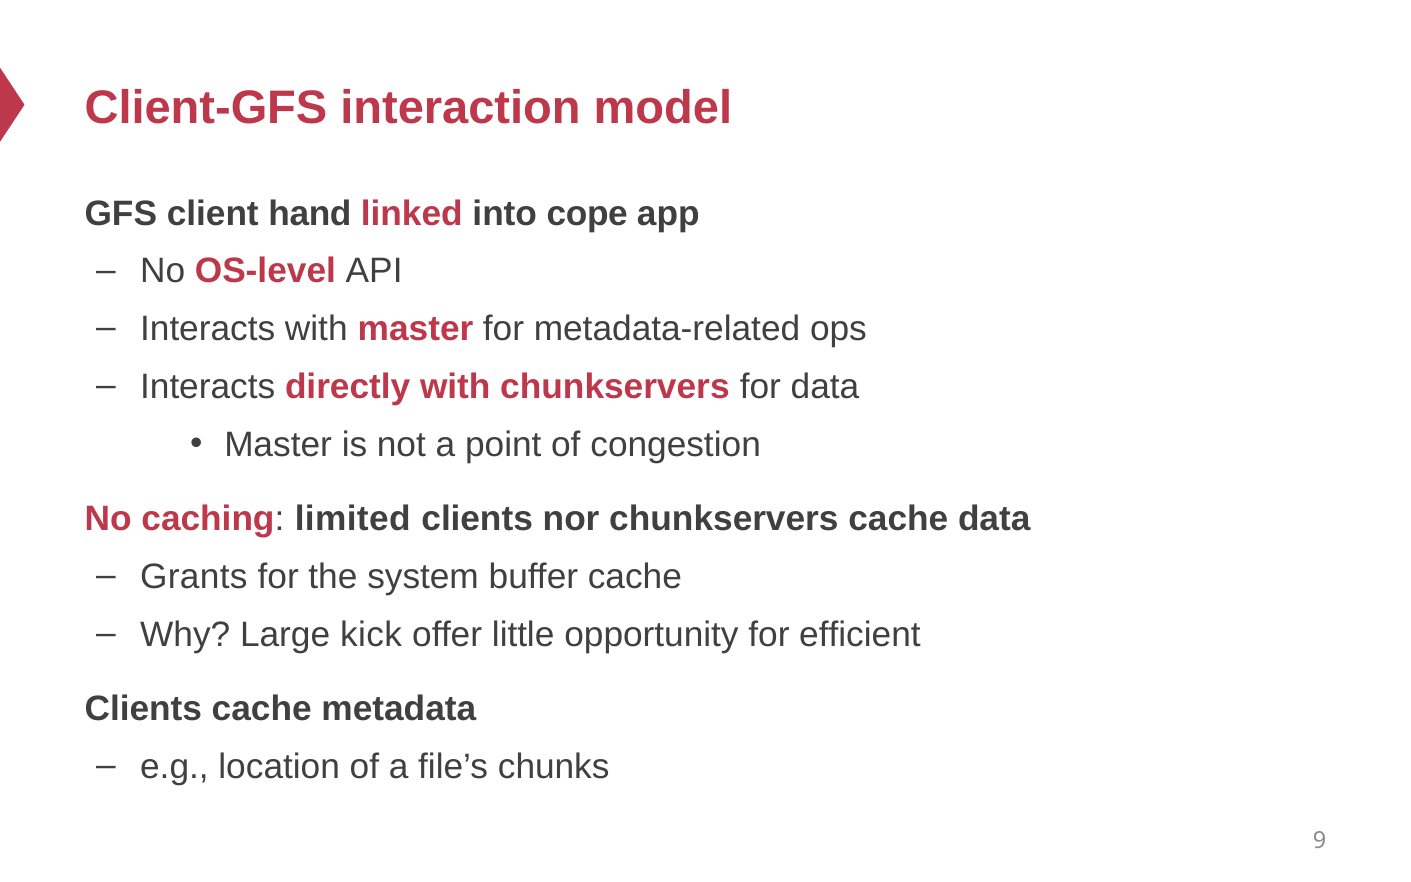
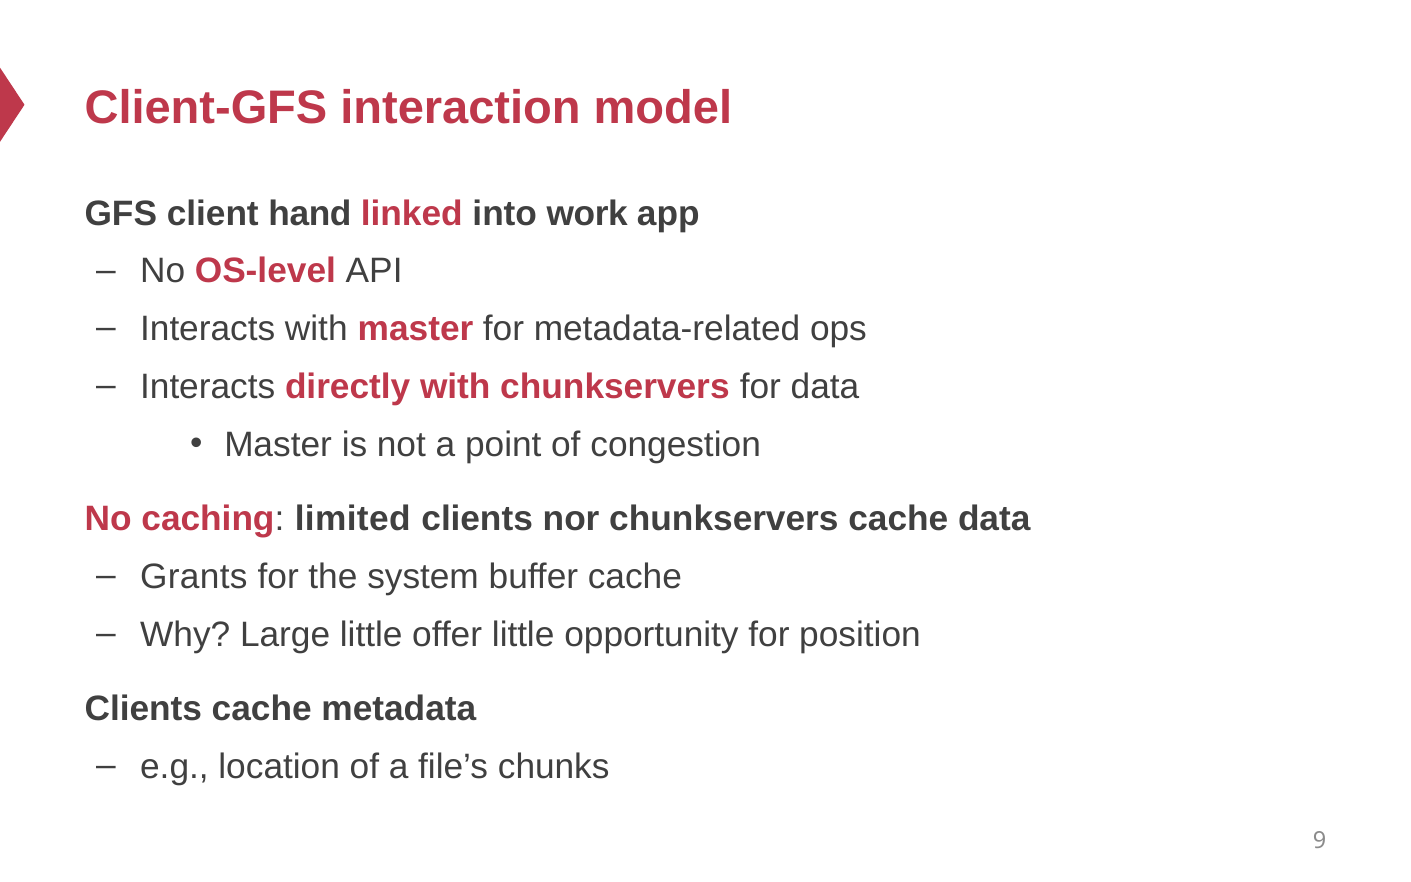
cope: cope -> work (587, 213)
Large kick: kick -> little (371, 635)
efficient: efficient -> position (860, 635)
